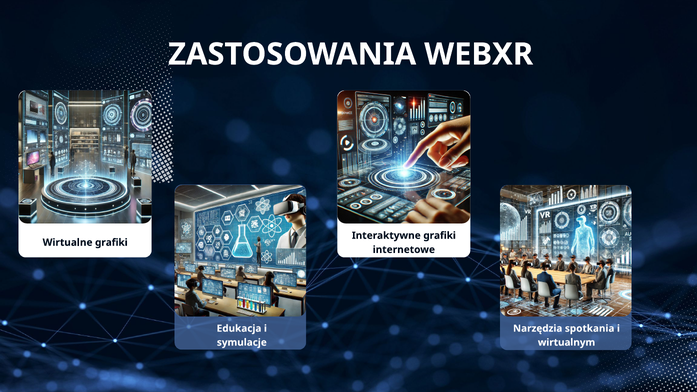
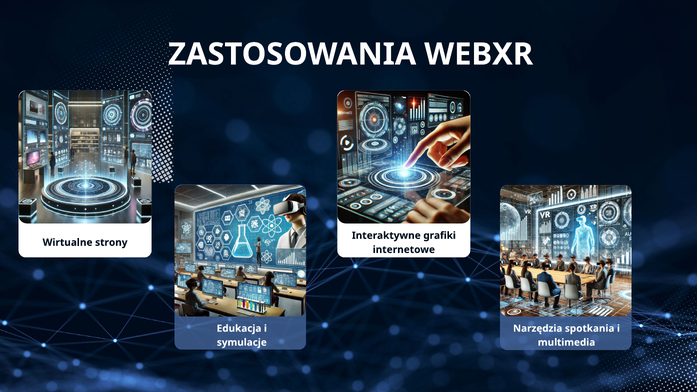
Wirtualne grafiki: grafiki -> strony (111, 243)
wirtualnym: wirtualnym -> multimedia (567, 342)
